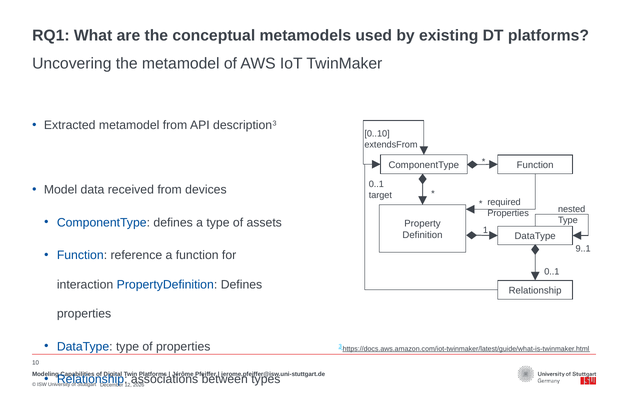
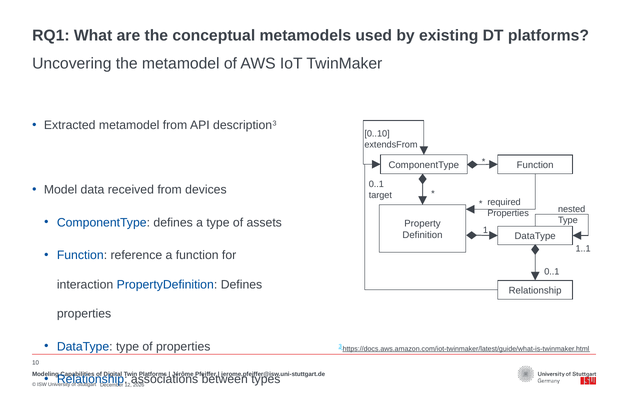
9..1: 9..1 -> 1..1 (583, 248)
